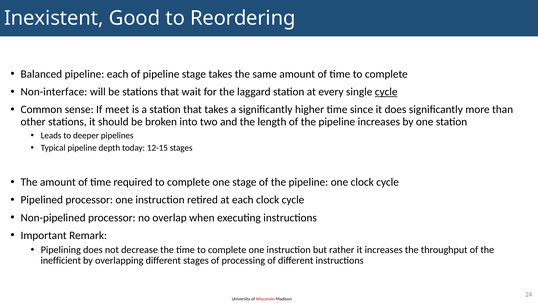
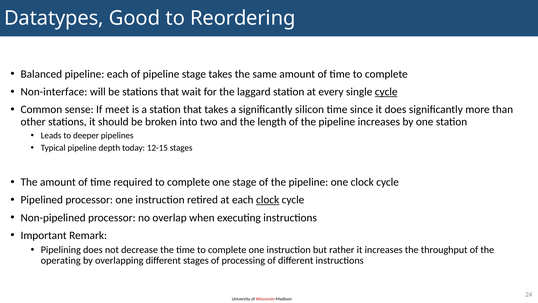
Inexistent: Inexistent -> Datatypes (54, 18)
higher: higher -> silicon (310, 109)
clock underline: none -> present (268, 200)
inefficient: inefficient -> operating (61, 260)
